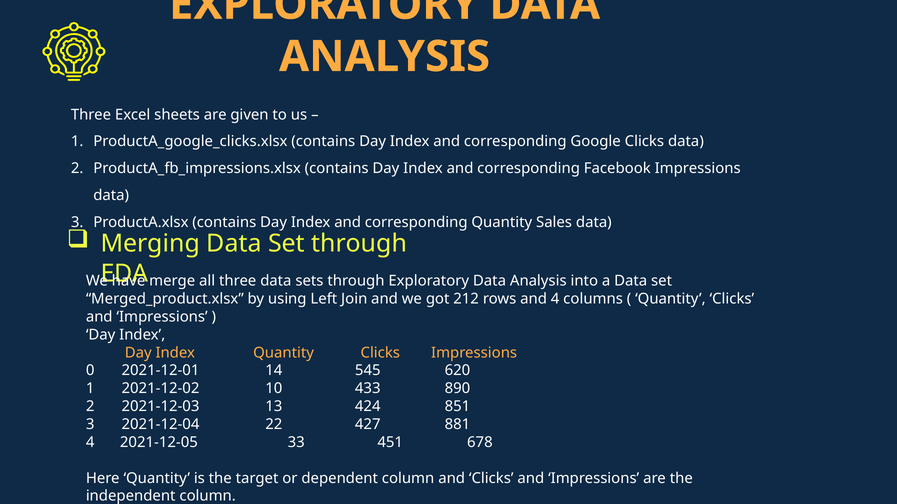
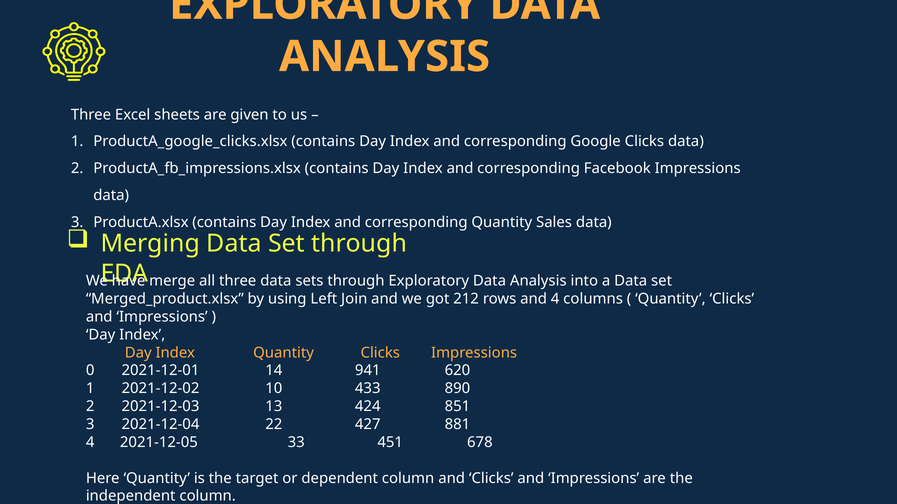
545: 545 -> 941 (368, 371)
